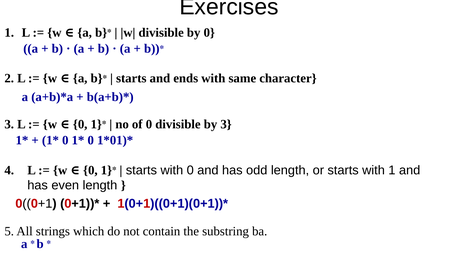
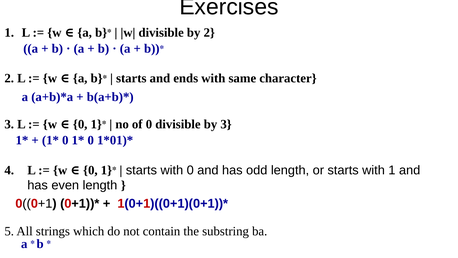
by 0: 0 -> 2 (209, 32)
